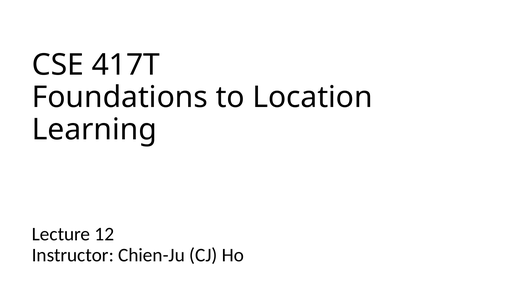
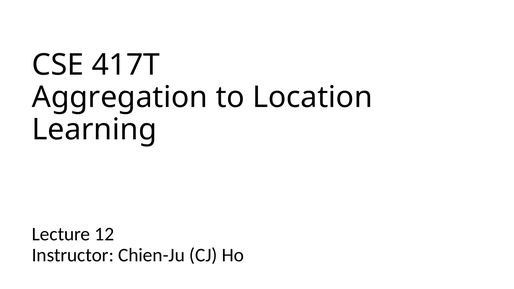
Foundations: Foundations -> Aggregation (120, 97)
